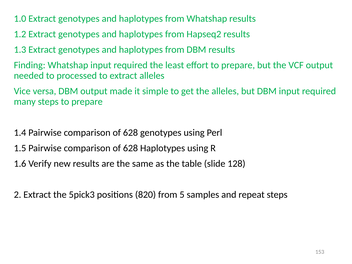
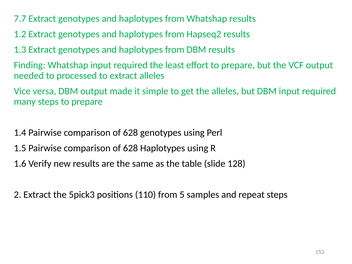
1.0: 1.0 -> 7.7 (20, 19)
820: 820 -> 110 (146, 195)
